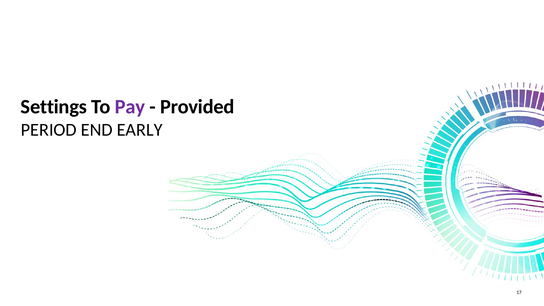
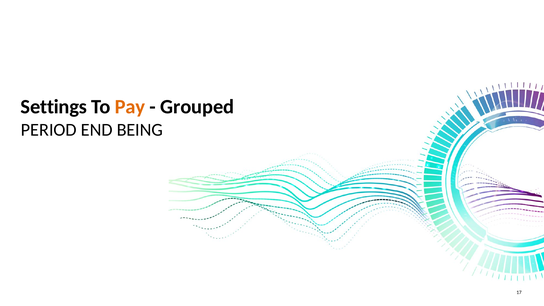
Pay colour: purple -> orange (130, 107)
Provided: Provided -> Grouped (197, 107)
EARLY: EARLY -> BEING (140, 130)
